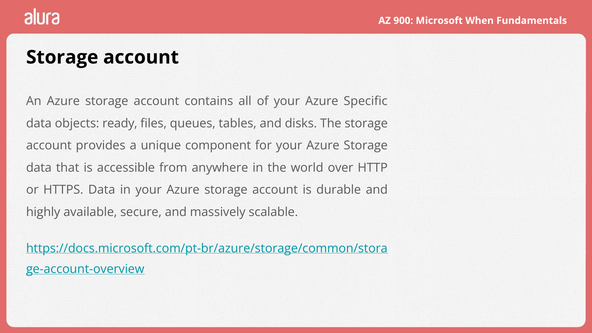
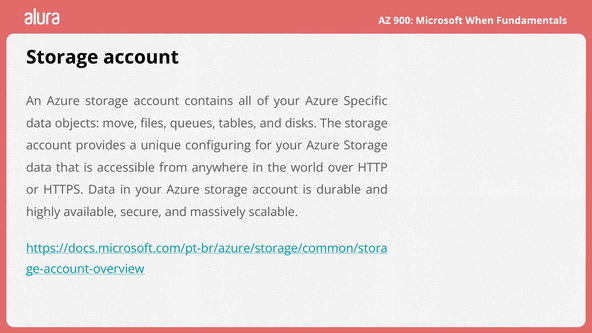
ready: ready -> move (120, 123)
component: component -> configuring (218, 145)
